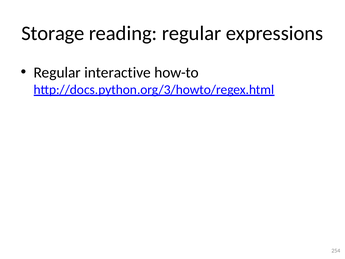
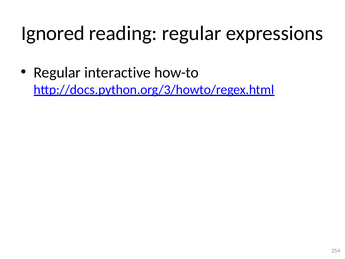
Storage: Storage -> Ignored (53, 33)
